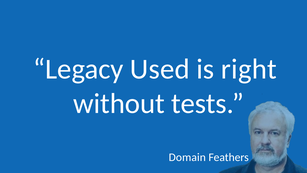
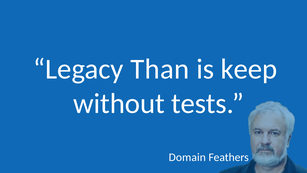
Used: Used -> Than (160, 69)
right: right -> keep (249, 69)
